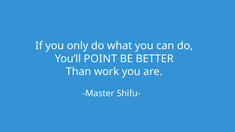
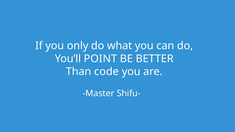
work: work -> code (106, 72)
